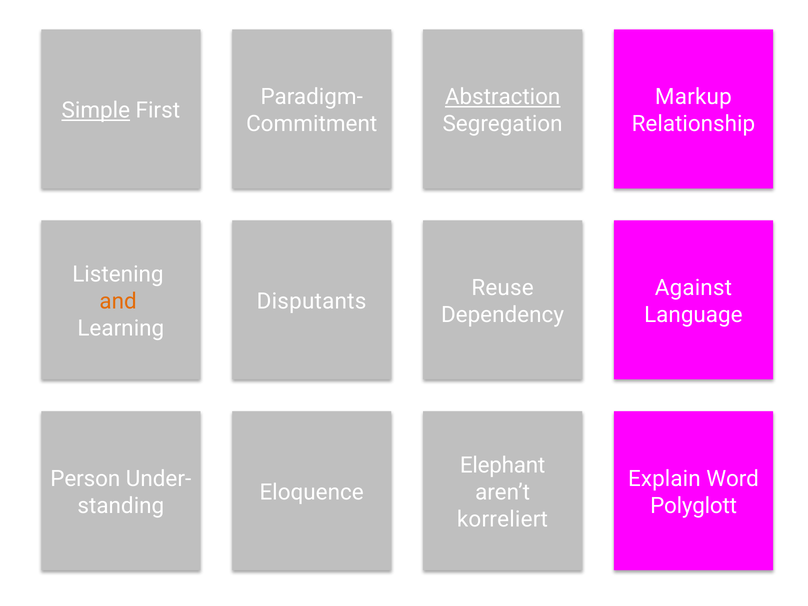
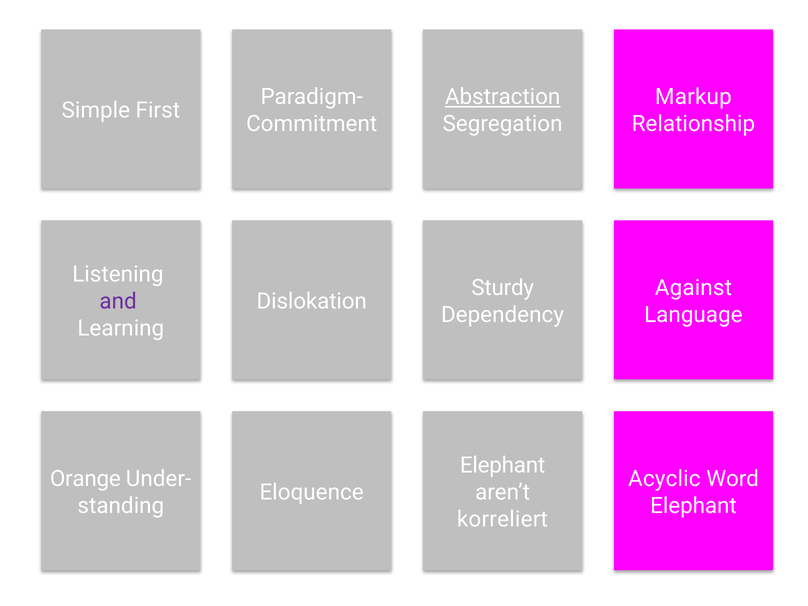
Simple underline: present -> none (96, 111)
Reuse: Reuse -> Sturdy (503, 288)
and colour: orange -> purple (118, 301)
Disputants: Disputants -> Dislokation (312, 301)
Person: Person -> Orange (85, 479)
Explain: Explain -> Acyclic (664, 479)
Polyglott: Polyglott -> Elephant (694, 506)
